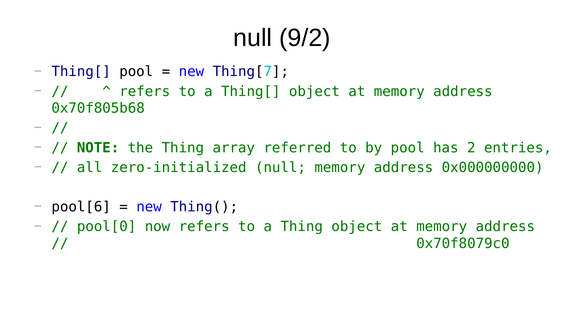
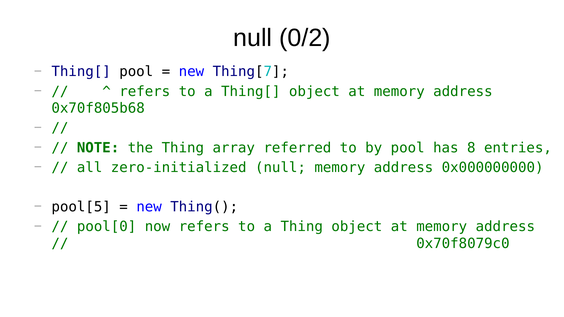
9/2: 9/2 -> 0/2 (305, 38)
2: 2 -> 8 (471, 148)
pool[6: pool[6 -> pool[5 (81, 207)
